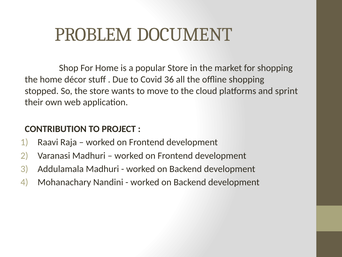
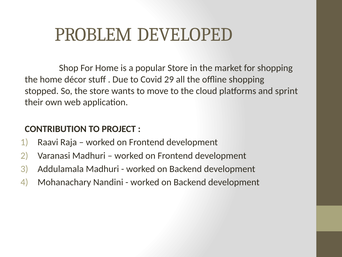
DOCUMENT: DOCUMENT -> DEVELOPED (185, 34)
36: 36 -> 29 (169, 79)
